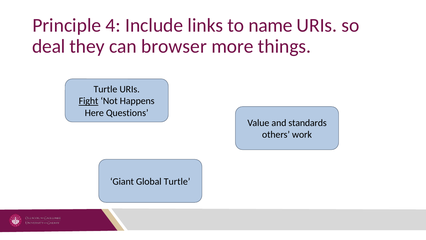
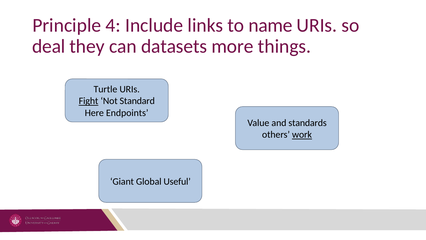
browser: browser -> datasets (174, 46)
Happens: Happens -> Standard (137, 101)
Questions: Questions -> Endpoints (127, 113)
work underline: none -> present (302, 134)
Global Turtle: Turtle -> Useful (177, 181)
